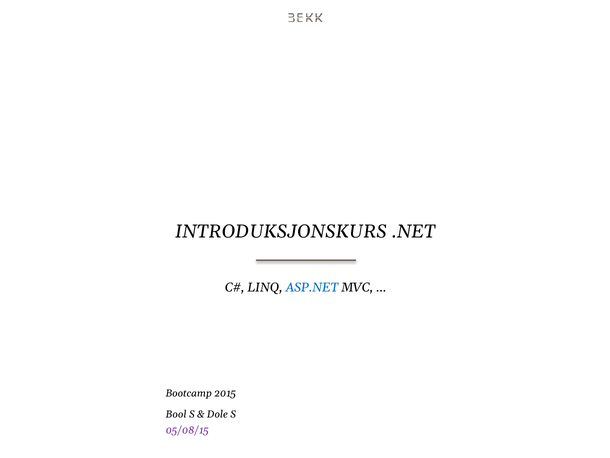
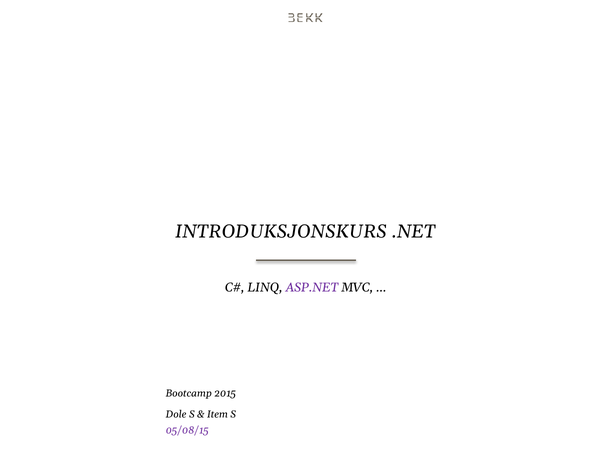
ASP.NET colour: blue -> purple (312, 287)
Bool: Bool -> Dole (176, 414)
Dole: Dole -> Item (217, 414)
